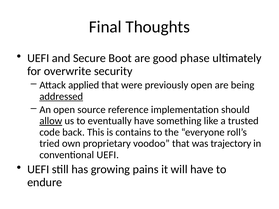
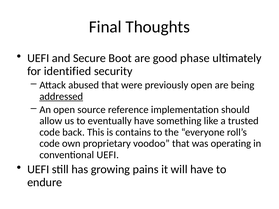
overwrite: overwrite -> identified (68, 71)
applied: applied -> abused (84, 85)
allow underline: present -> none (51, 121)
tried: tried -> code (50, 144)
trajectory: trajectory -> operating (231, 144)
